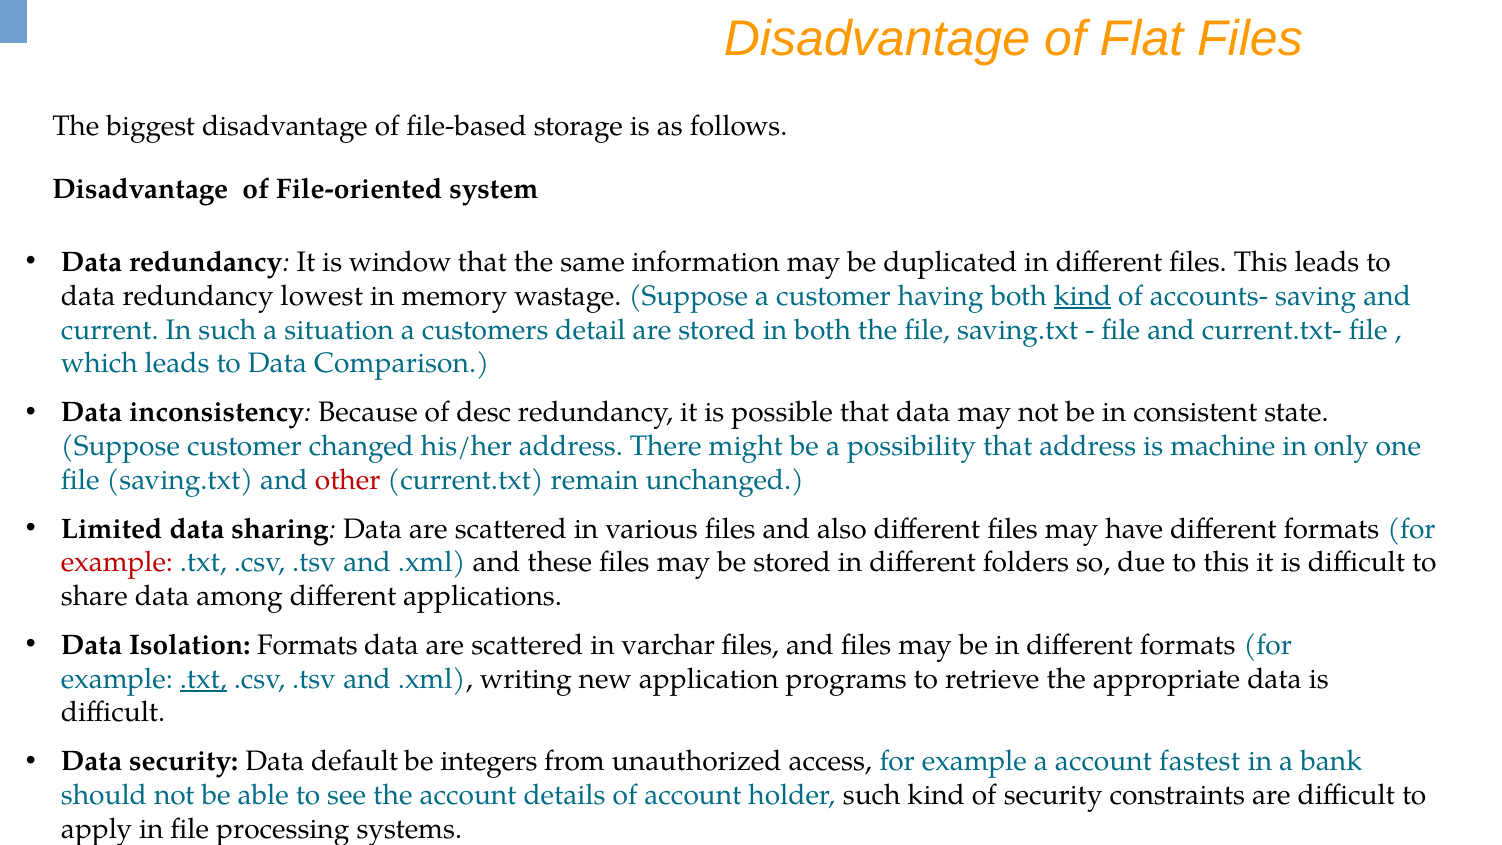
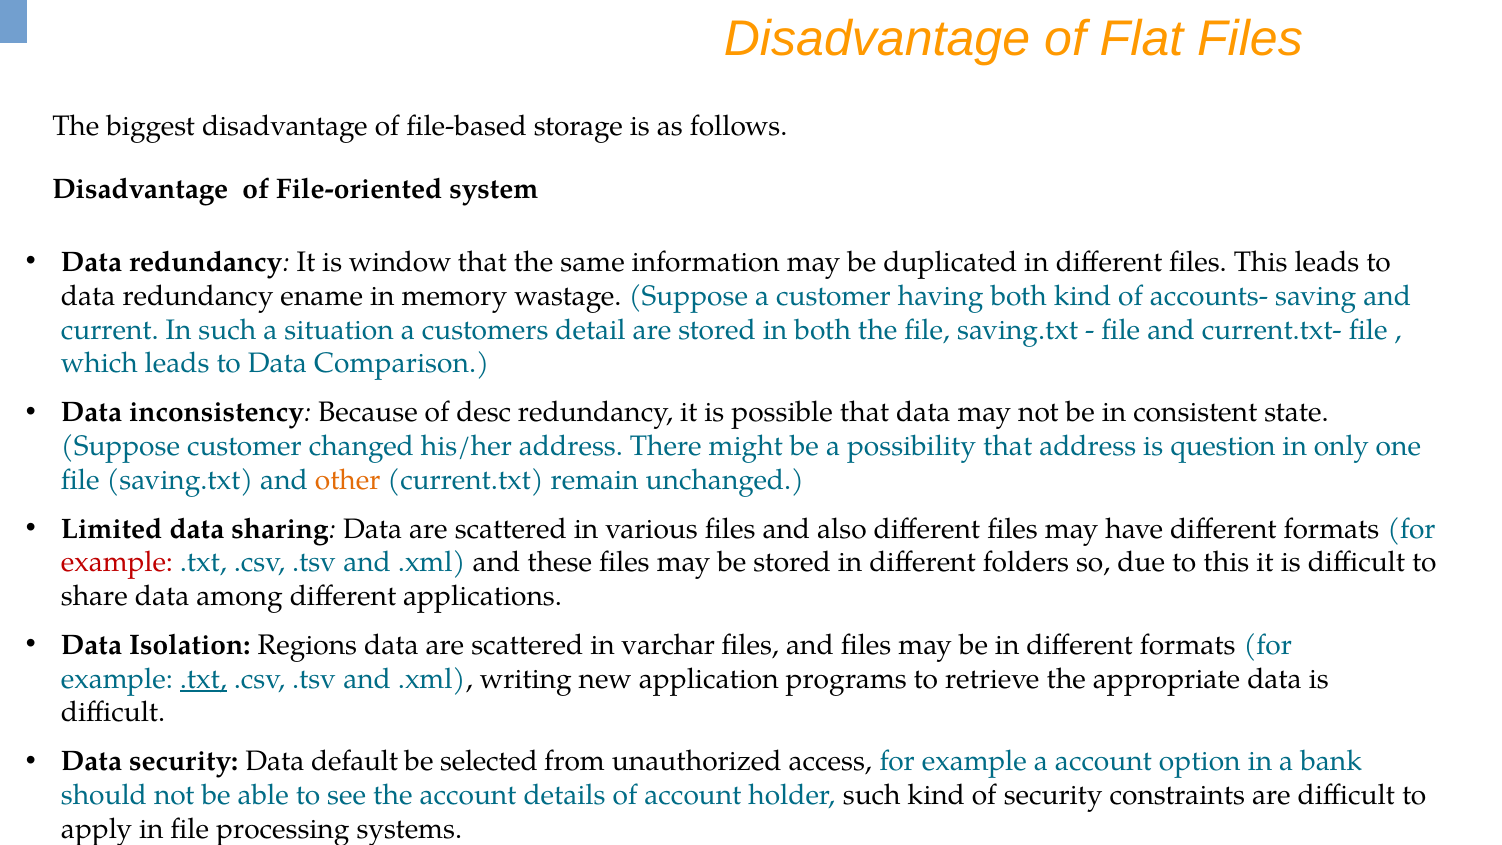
lowest: lowest -> ename (322, 296)
kind underline: present -> none (1083, 296)
machine: machine -> question (1223, 446)
other colour: red -> orange (348, 480)
Isolation Formats: Formats -> Regions (307, 645)
integers: integers -> selected (489, 761)
fastest: fastest -> option (1200, 761)
